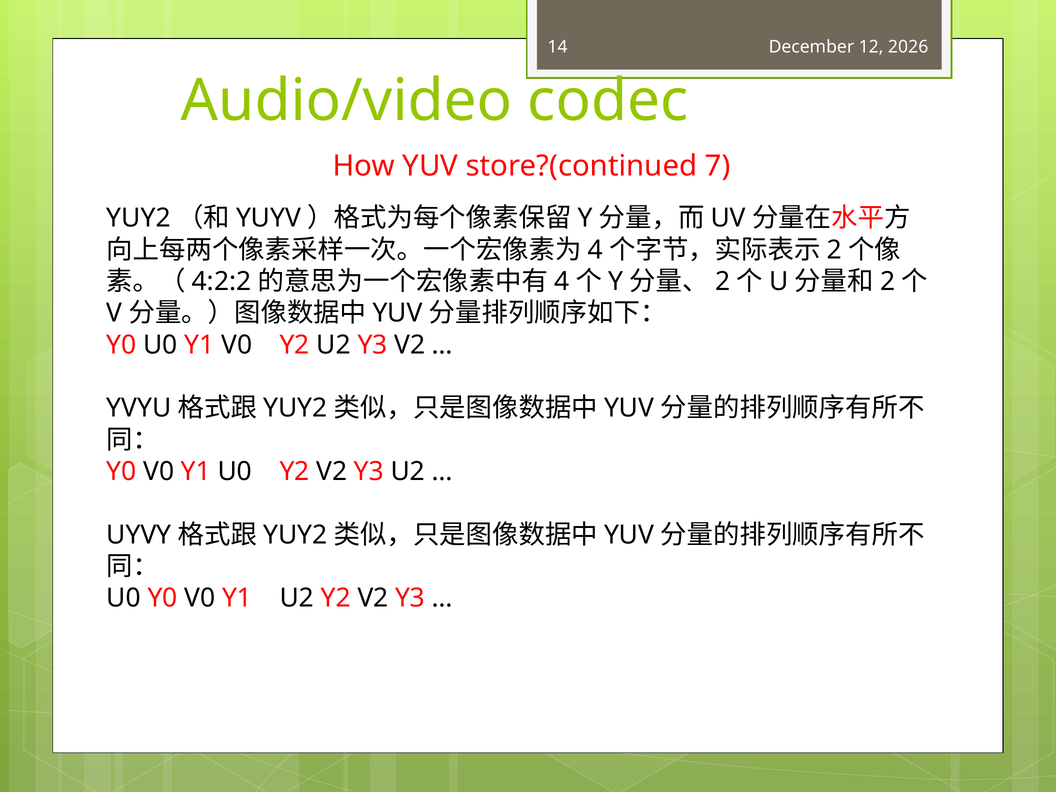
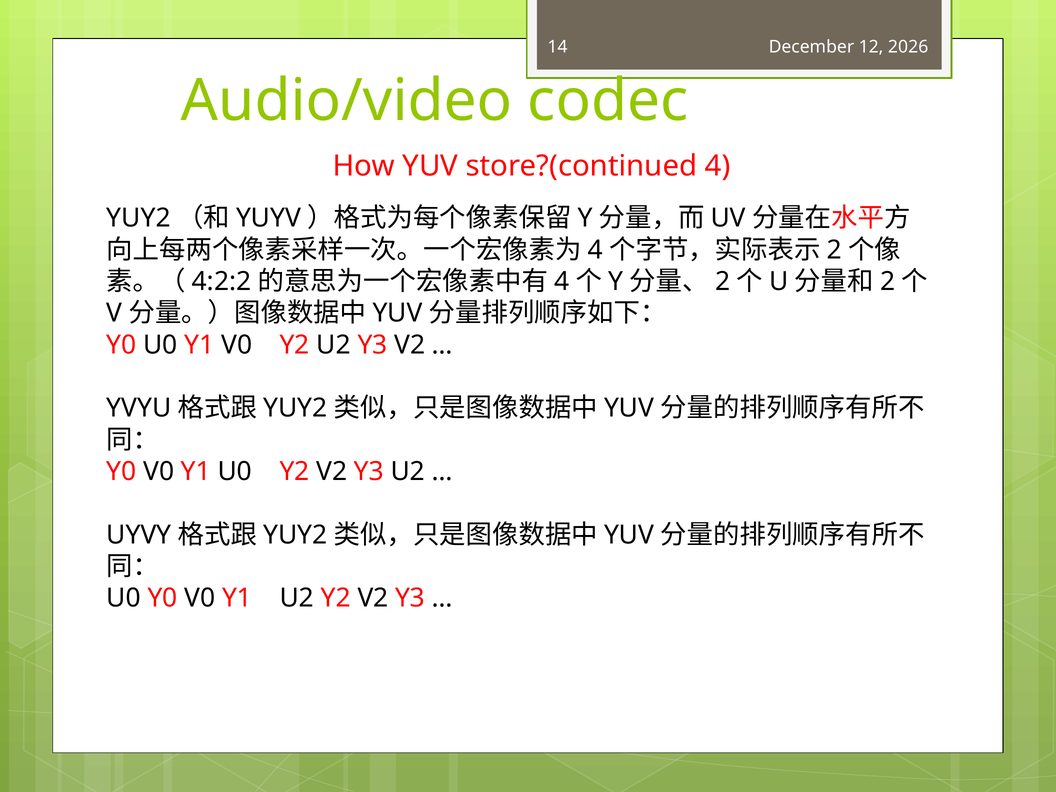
7: 7 -> 4 (718, 166)
